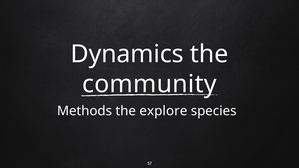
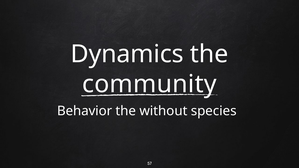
Methods: Methods -> Behavior (85, 111)
explore: explore -> without (163, 111)
